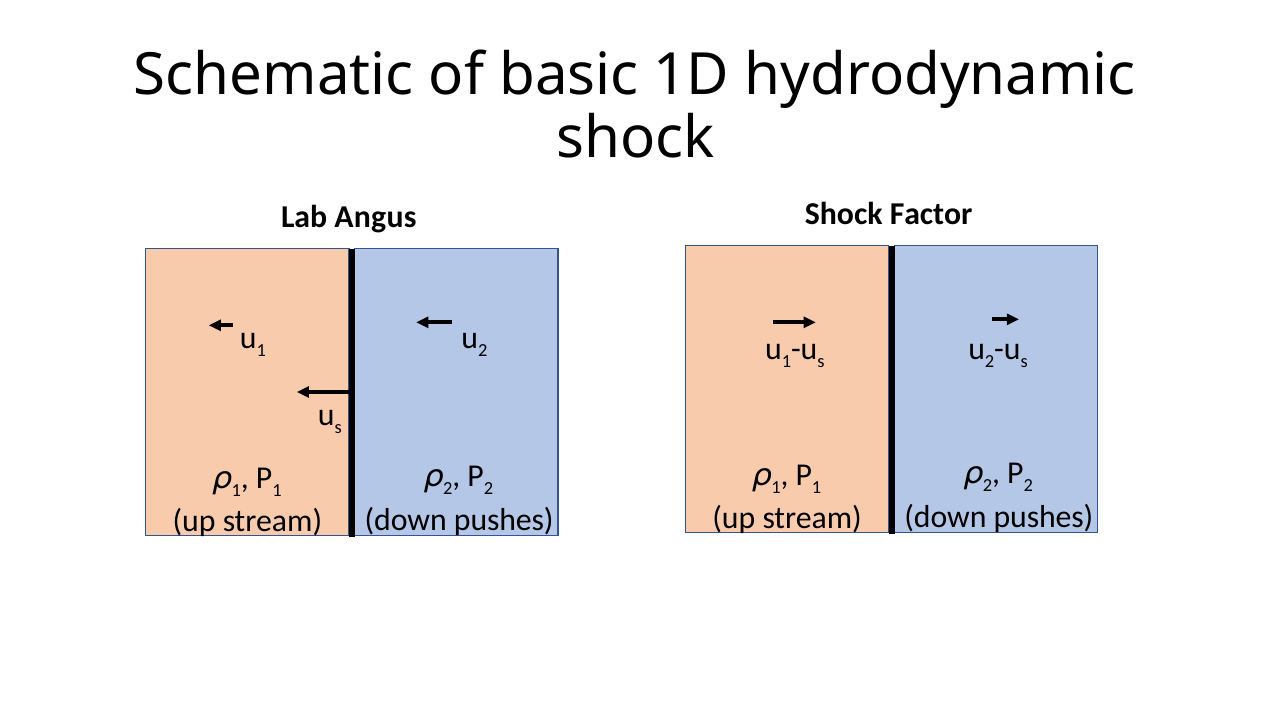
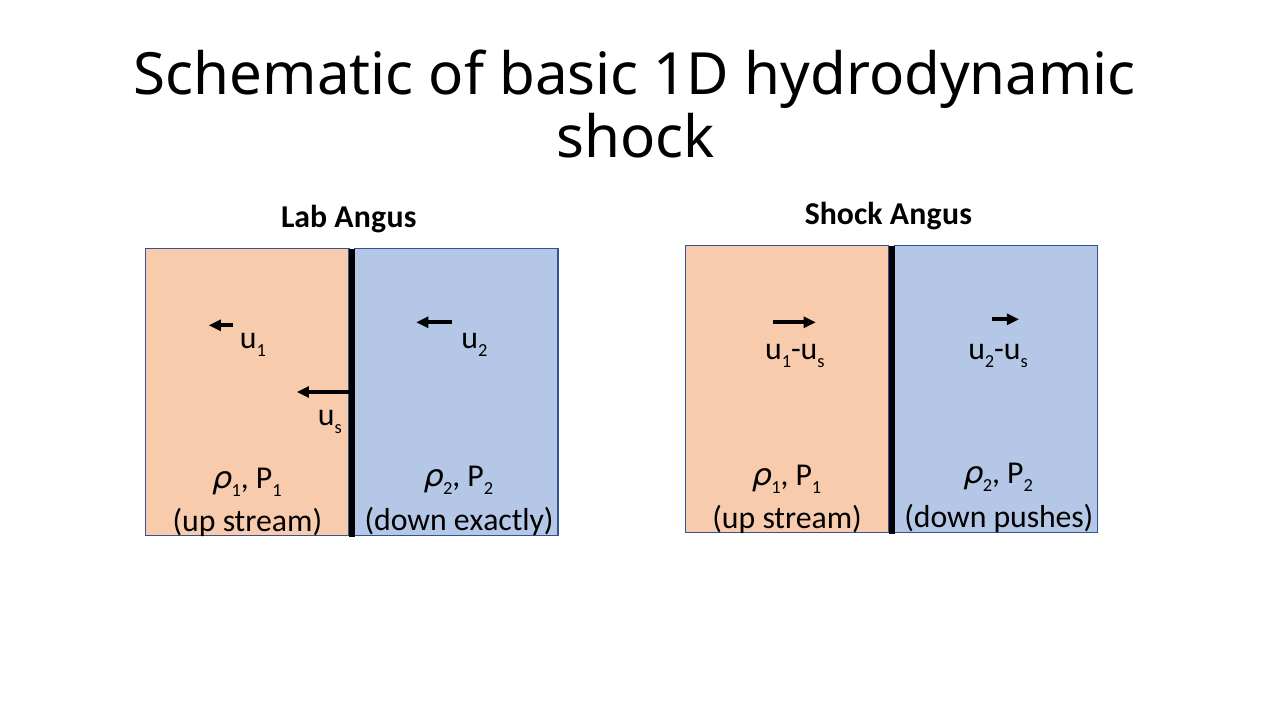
Shock Factor: Factor -> Angus (931, 214)
pushes: pushes -> exactly (504, 520)
